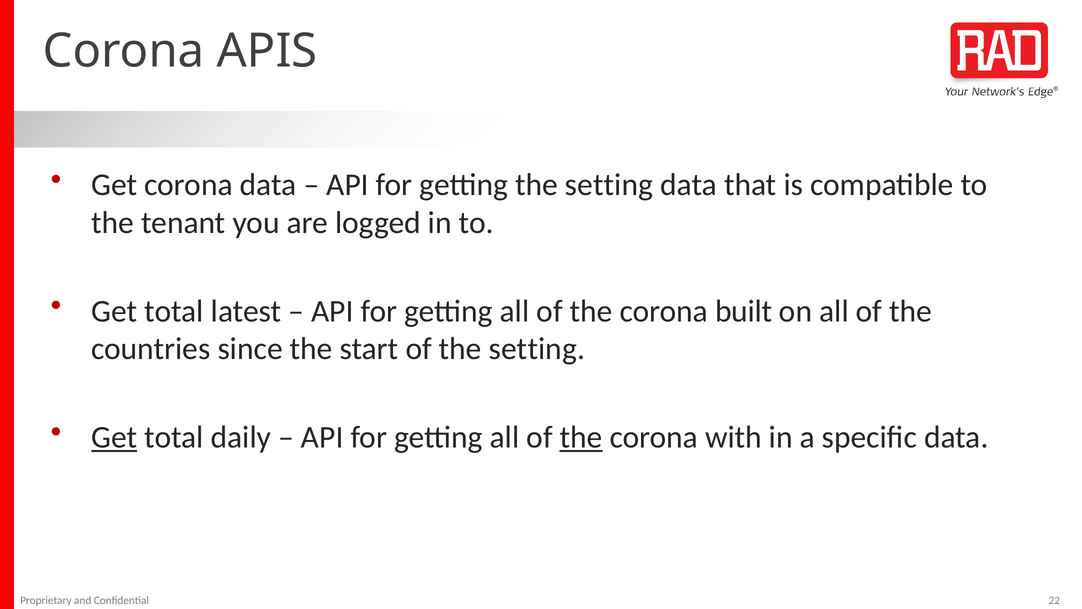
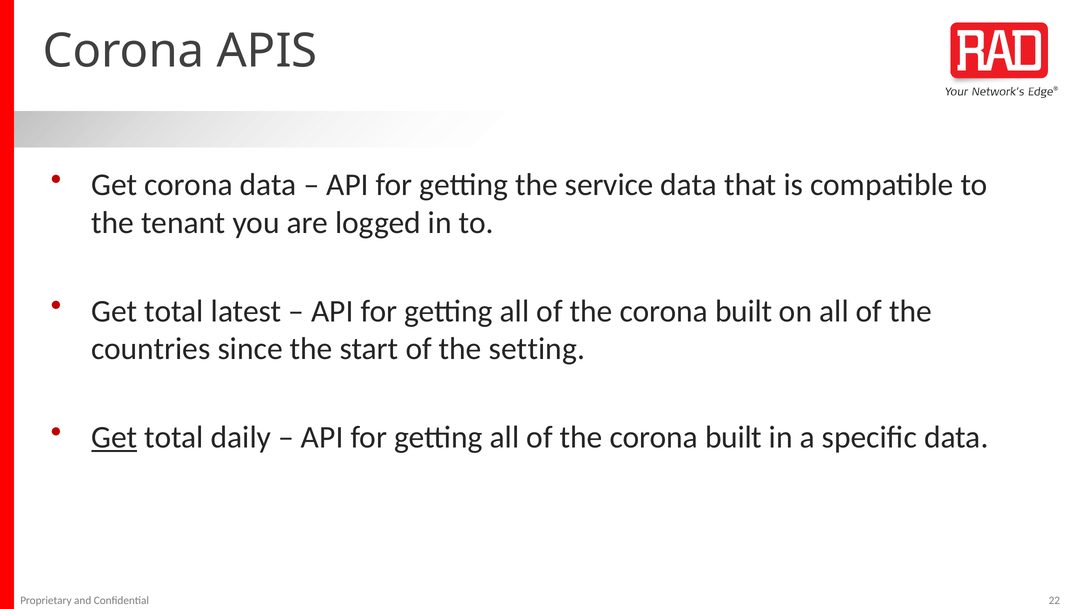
getting the setting: setting -> service (609, 185)
the underline: present -> none (581, 437)
with: with -> built (734, 437)
